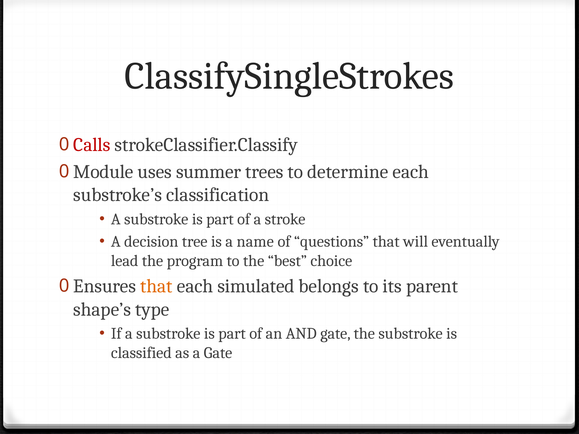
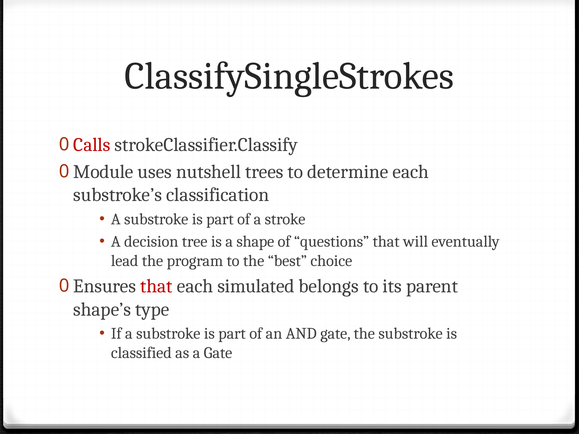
summer: summer -> nutshell (209, 172)
name: name -> shape (255, 242)
that colour: orange -> red (156, 286)
